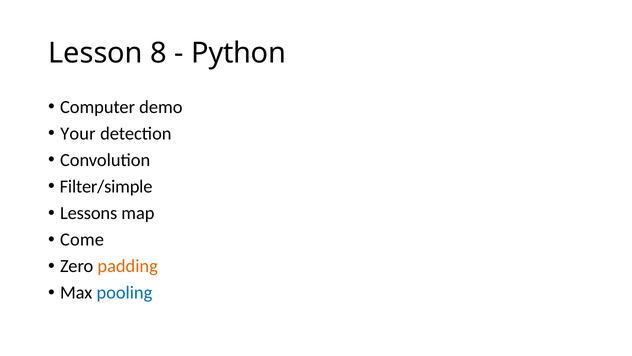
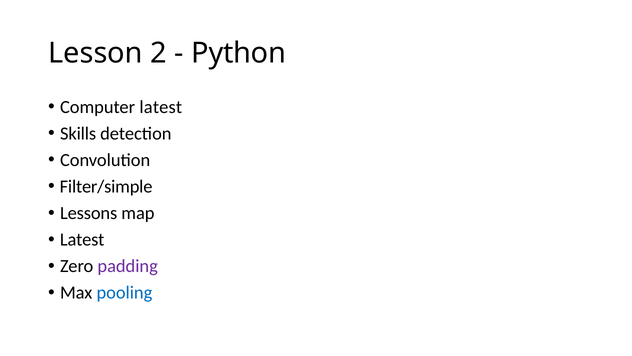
8: 8 -> 2 (159, 53)
Computer demo: demo -> latest (161, 107)
Your: Your -> Skills (78, 133)
Come: Come -> Latest (82, 239)
padding colour: orange -> purple (128, 266)
